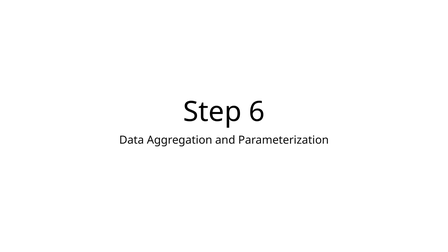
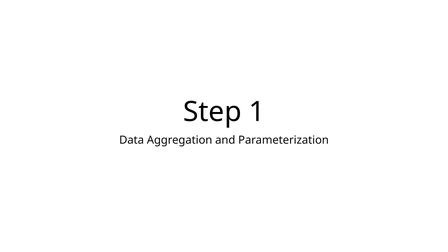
6: 6 -> 1 (257, 112)
